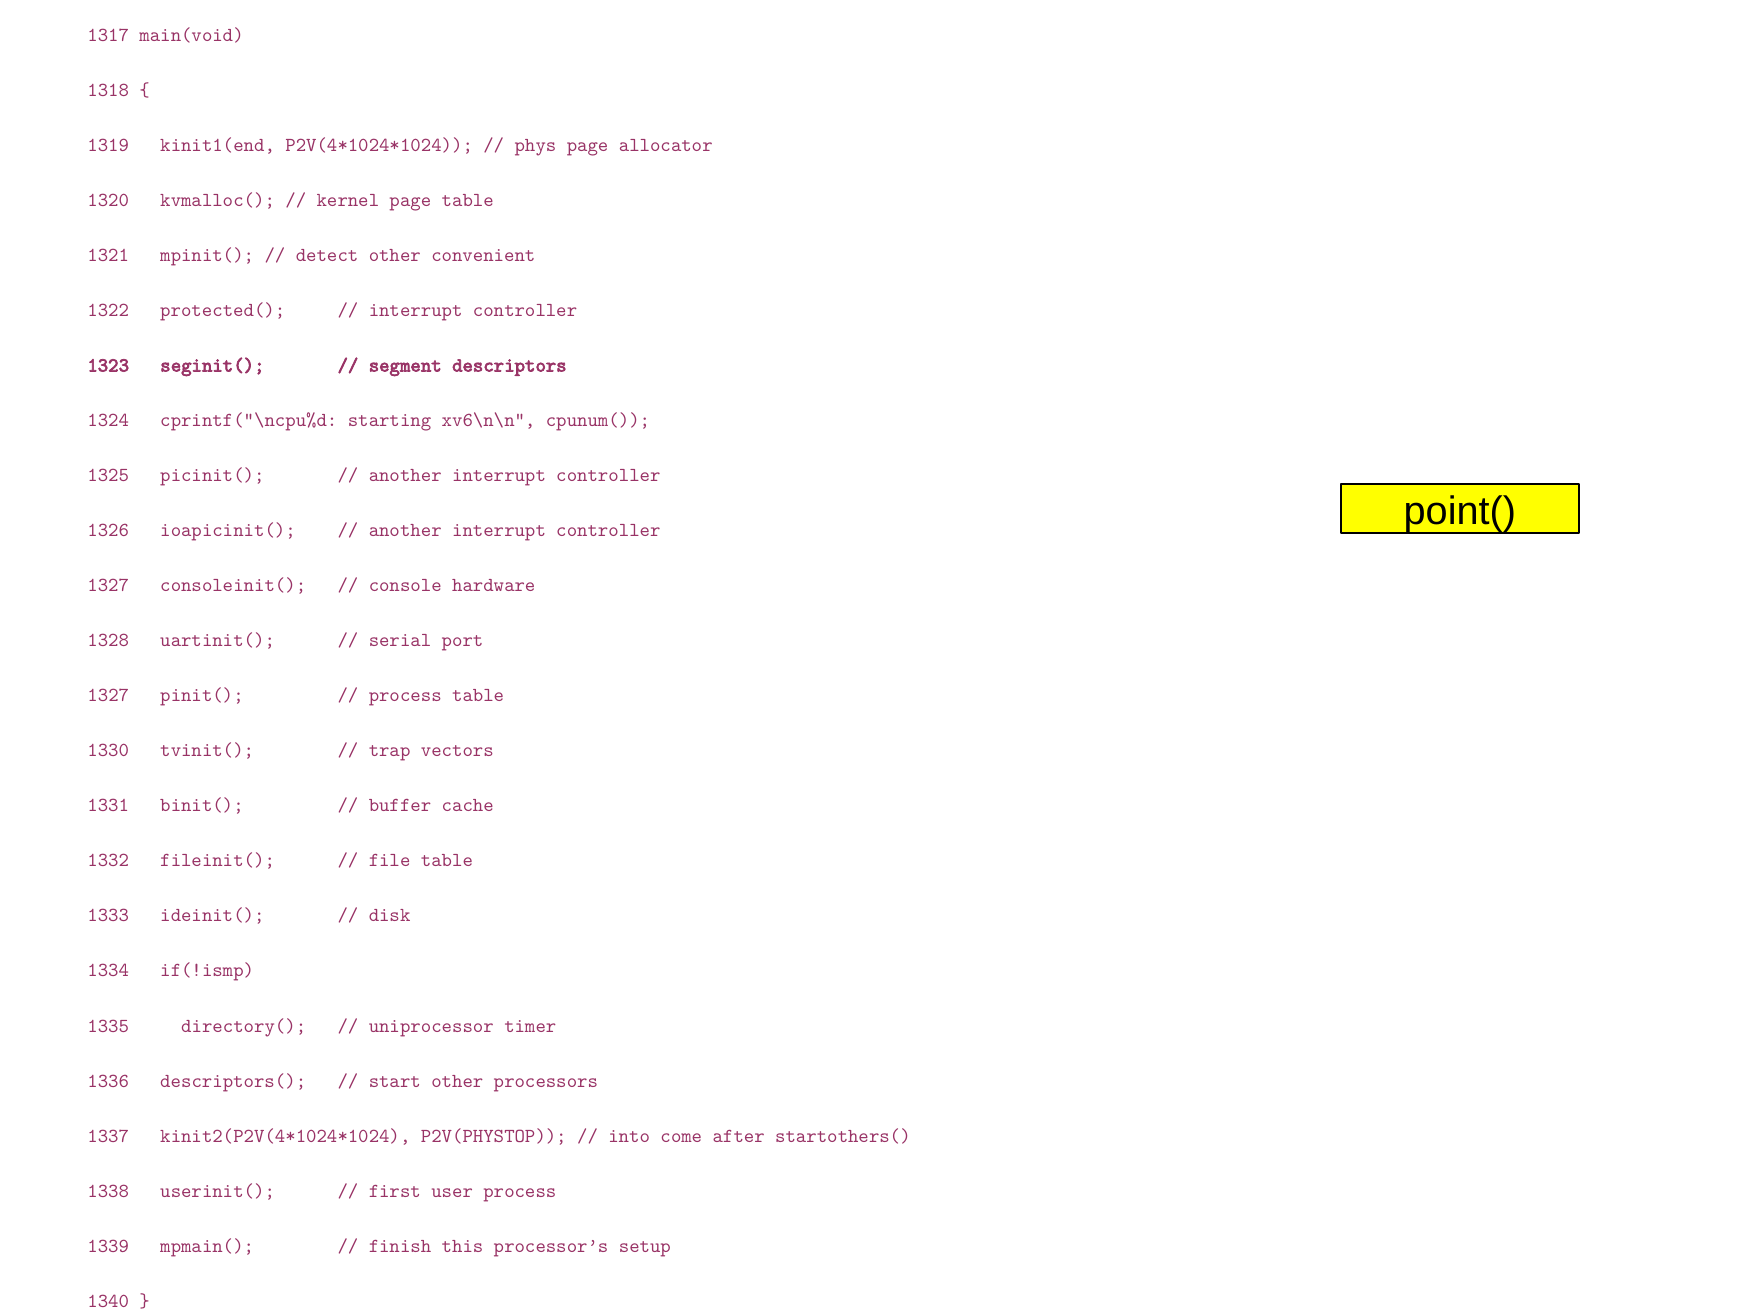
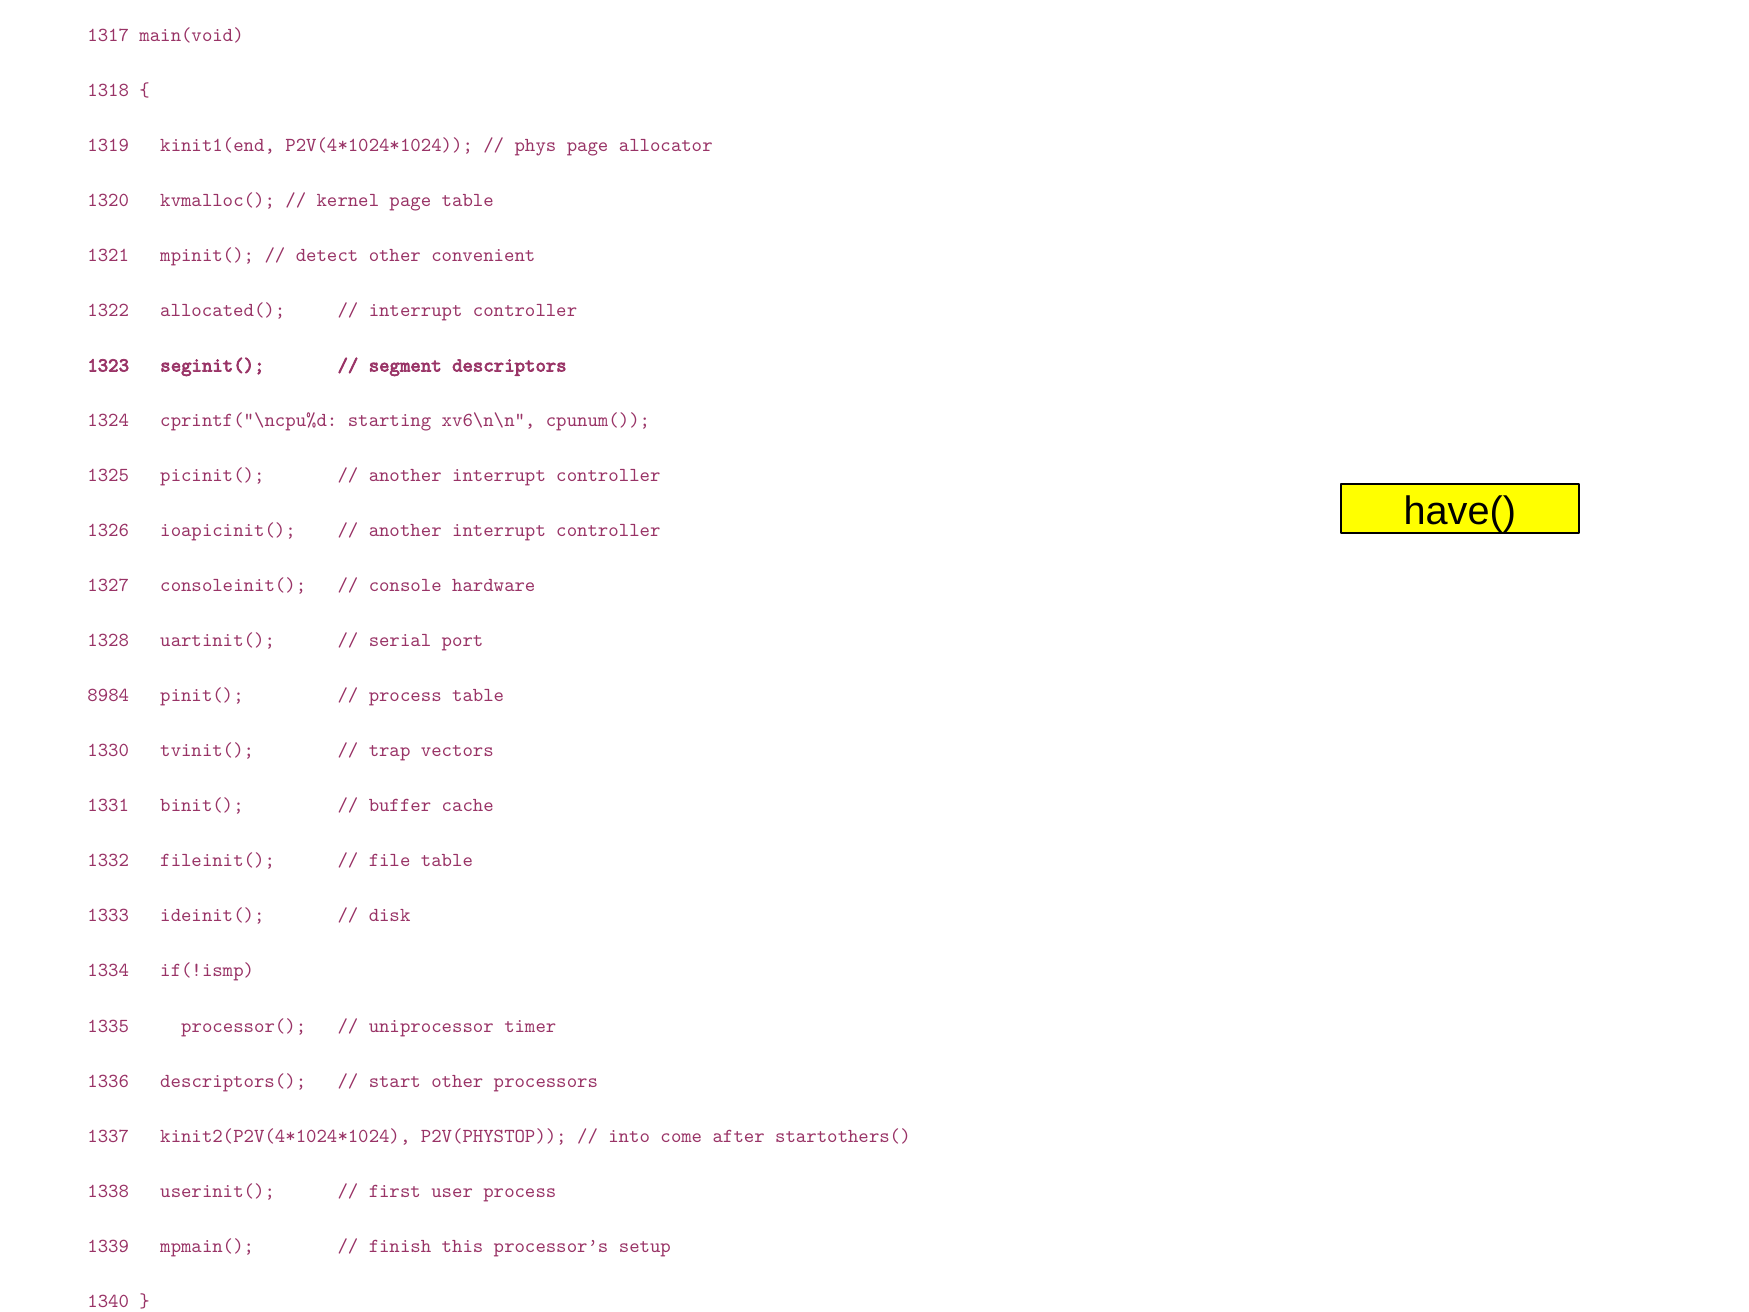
protected(: protected( -> allocated( (223, 310)
point(: point( -> have( (1460, 511)
1327: 1327 -> 8984 (108, 695)
directory(: directory( -> processor( (244, 1025)
